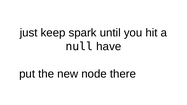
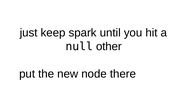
have: have -> other (109, 47)
